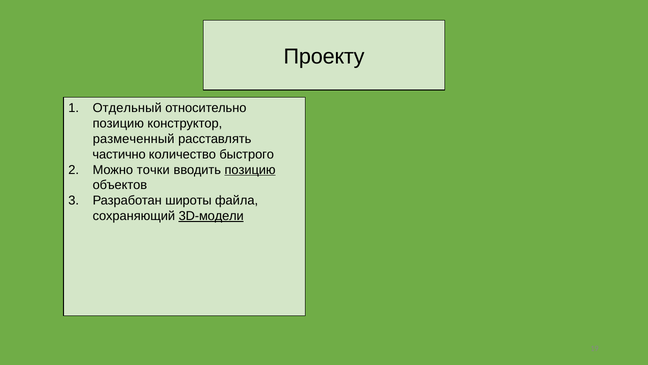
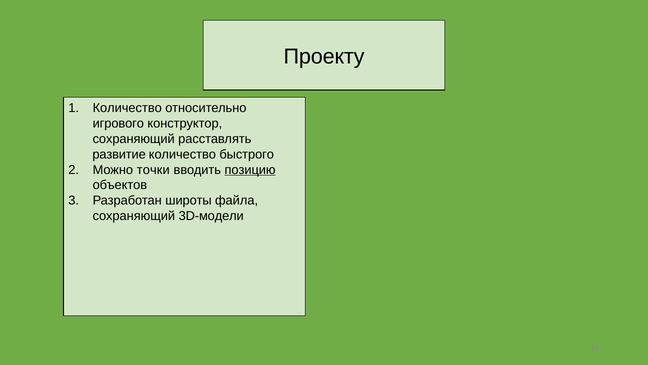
Отдельный: Отдельный -> Количество (127, 108)
позицию: позицию -> игрового (118, 123)
размеченный: размеченный -> сохраняющий (134, 139)
частично: частично -> развитие (119, 154)
3D-модели underline: present -> none (211, 216)
